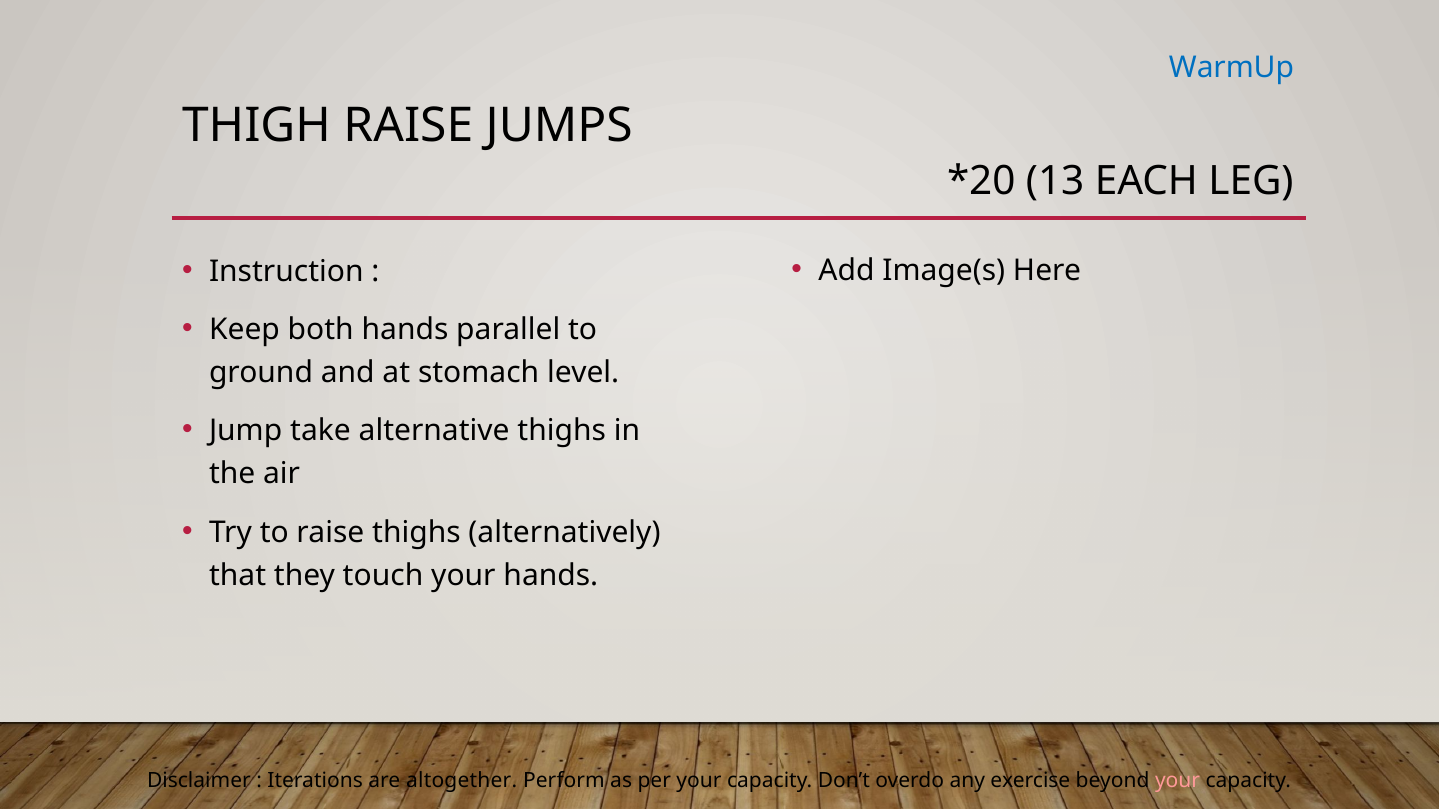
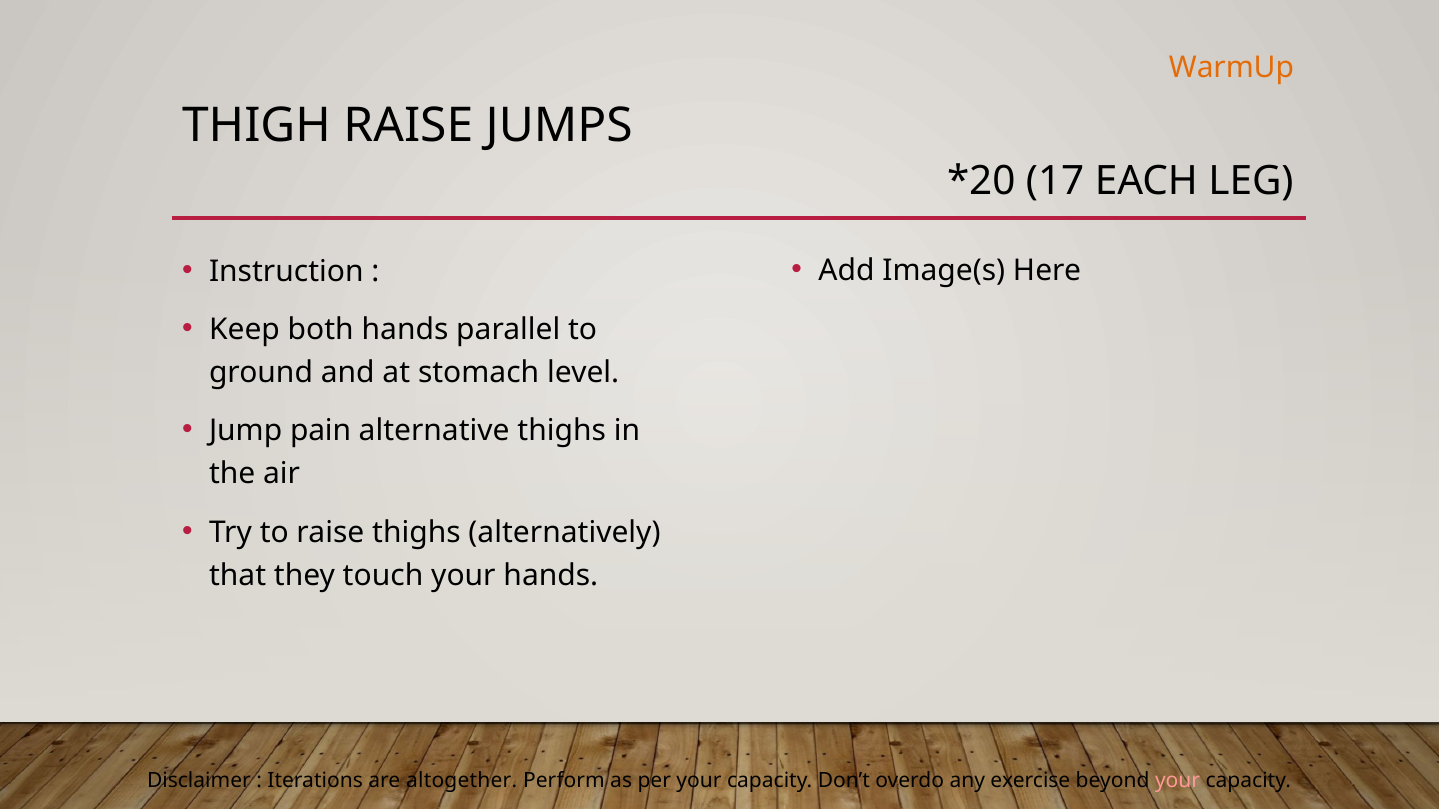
WarmUp colour: blue -> orange (1231, 68)
13: 13 -> 17 (1055, 181)
take: take -> pain (321, 431)
